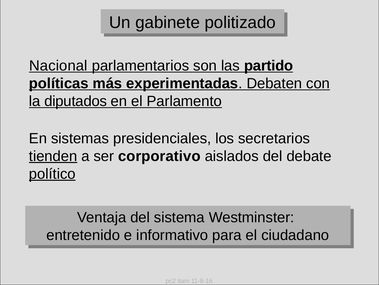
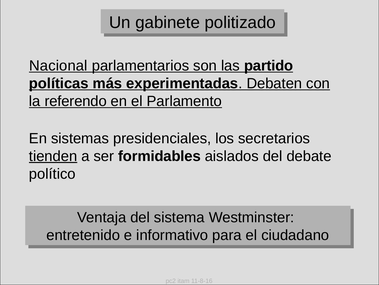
diputados: diputados -> referendo (76, 101)
corporativo: corporativo -> formidables (159, 156)
político underline: present -> none (52, 173)
